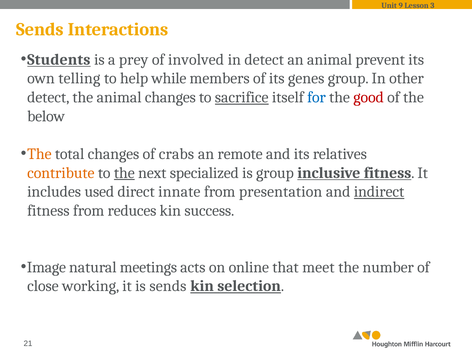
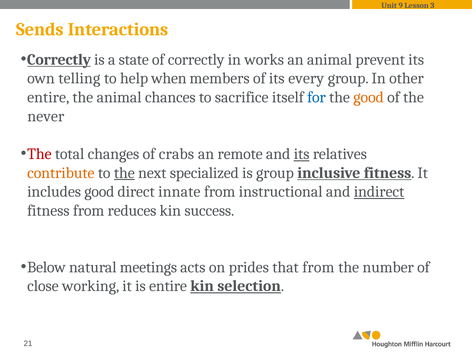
Students: Students -> Correctly (59, 60)
prey: prey -> state (134, 60)
of involved: involved -> correctly (196, 60)
in detect: detect -> works (264, 60)
while: while -> when (169, 78)
genes: genes -> every (306, 78)
detect: detect -> entire (48, 97)
animal changes: changes -> chances (170, 97)
sacrifice underline: present -> none (242, 97)
good colour: red -> orange (369, 97)
below: below -> never (46, 116)
The colour: orange -> red (39, 154)
its underline: none -> present (302, 154)
includes used: used -> good (99, 192)
presentation: presentation -> instructional (281, 192)
Image: Image -> Below (46, 267)
online: online -> prides (249, 267)
that meet: meet -> from (318, 267)
is sends: sends -> entire (168, 286)
